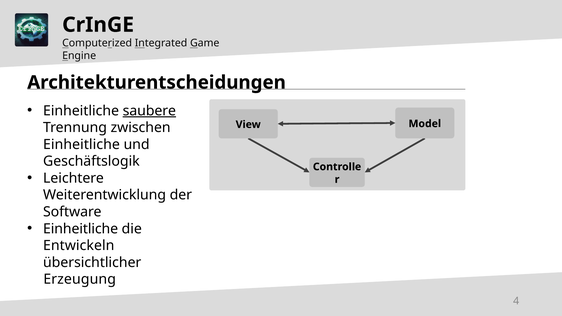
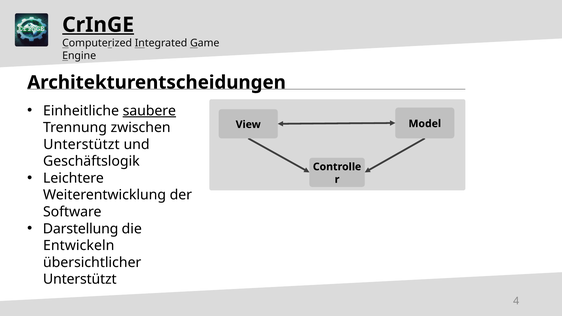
CrInGE underline: none -> present (98, 25)
Einheitliche: Einheitliche -> Unterstützt (81, 145)
Einheitliche: Einheitliche -> Darstellung (81, 229)
Erzeugung: Erzeugung -> Unterstützt (80, 279)
